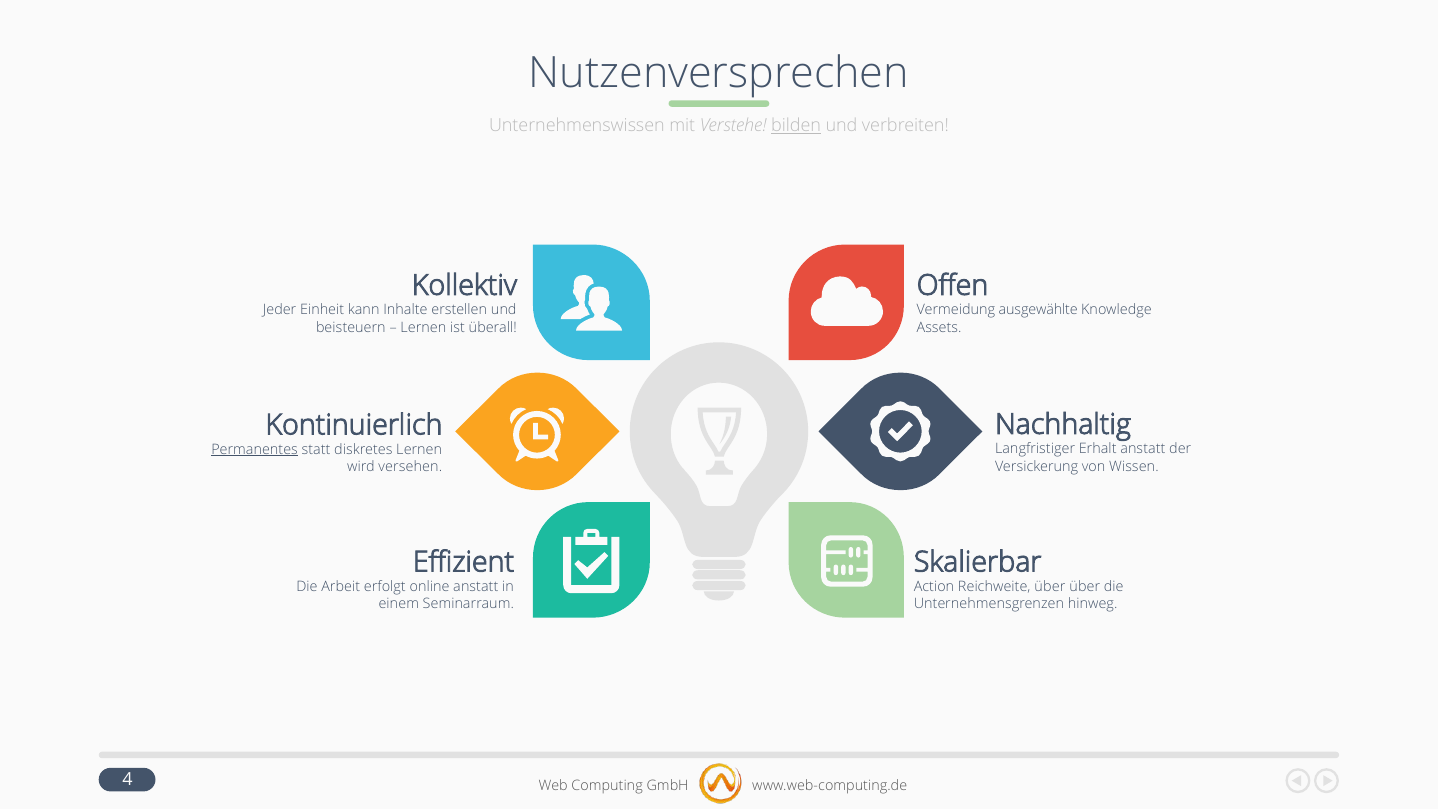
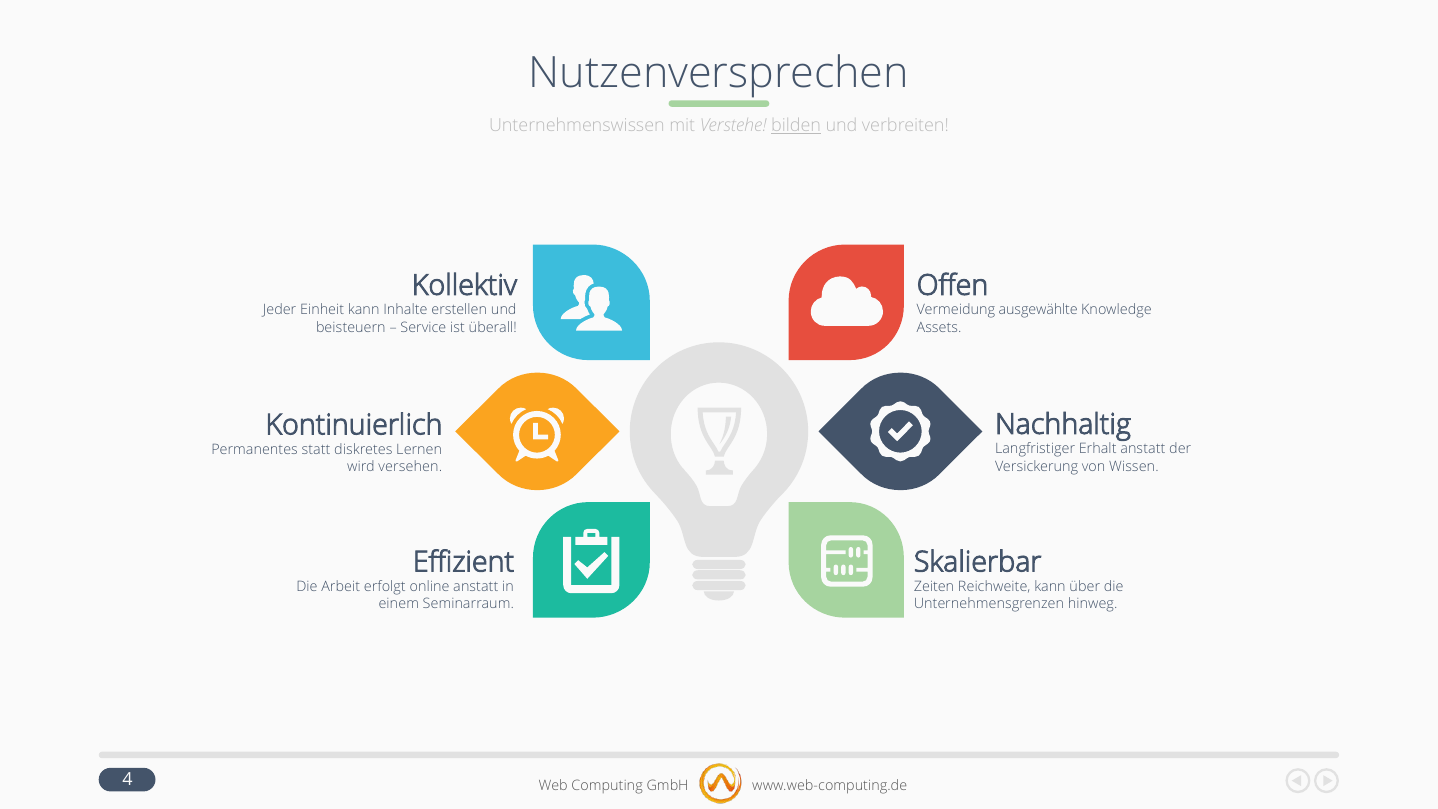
Lernen: Lernen -> Service (423, 327)
Permanentes underline: present -> none (255, 450)
Action: Action -> Zeiten (934, 587)
Reichweite über: über -> kann (1050, 587)
